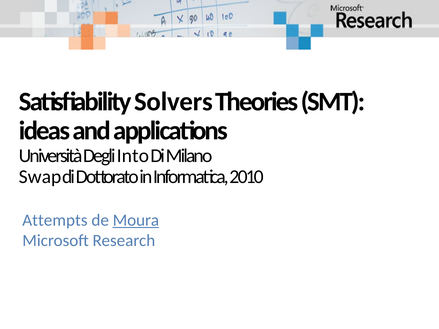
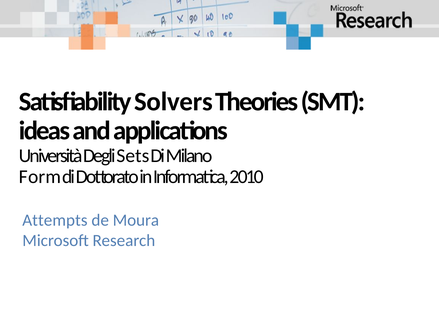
Into: Into -> Sets (133, 156)
Swap: Swap -> Form (40, 177)
Moura underline: present -> none (136, 220)
